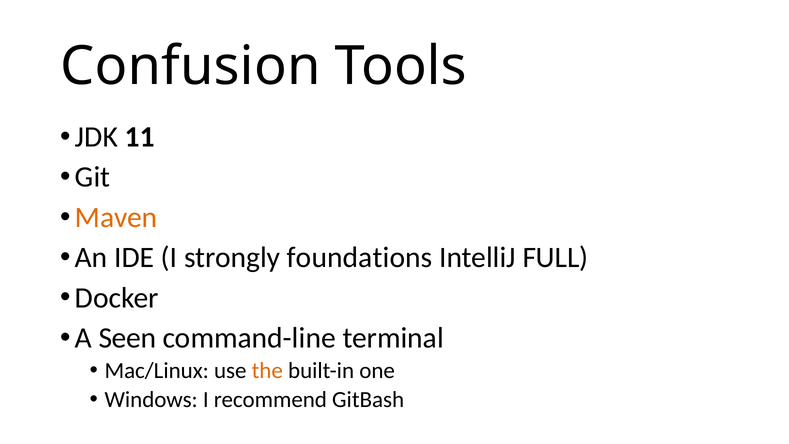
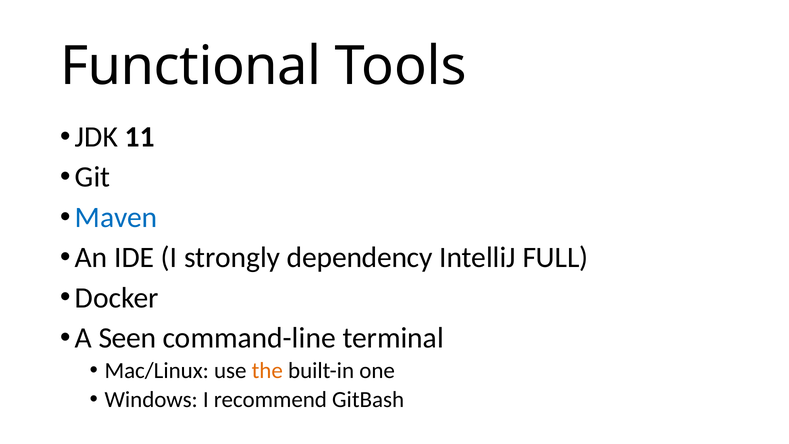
Confusion: Confusion -> Functional (191, 66)
Maven colour: orange -> blue (116, 217)
foundations: foundations -> dependency (360, 257)
